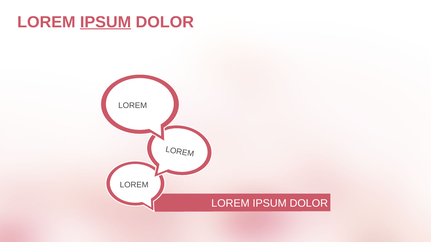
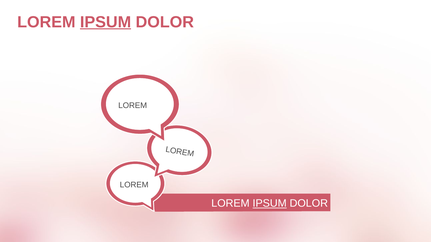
IPSUM underline: none -> present (270, 204)
